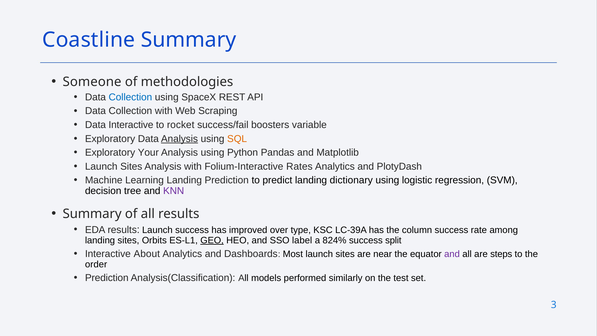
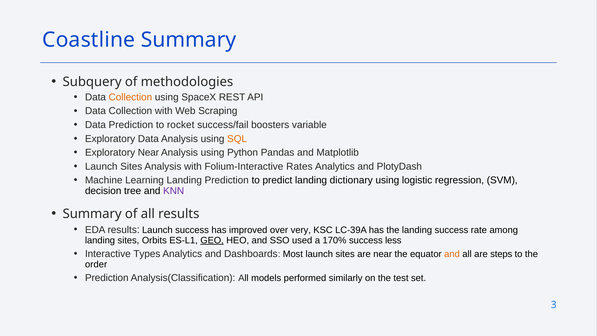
Someone: Someone -> Subquery (92, 82)
Collection colour: blue -> orange (130, 97)
Data Interactive: Interactive -> Prediction (131, 125)
Analysis underline: present -> none (179, 139)
Exploratory Your: Your -> Near (148, 152)
type: type -> very (301, 230)
the column: column -> landing (417, 230)
label: label -> used (302, 240)
824%: 824% -> 170% (335, 240)
split: split -> less (393, 240)
About: About -> Types (147, 254)
and colour: purple -> orange (452, 254)
